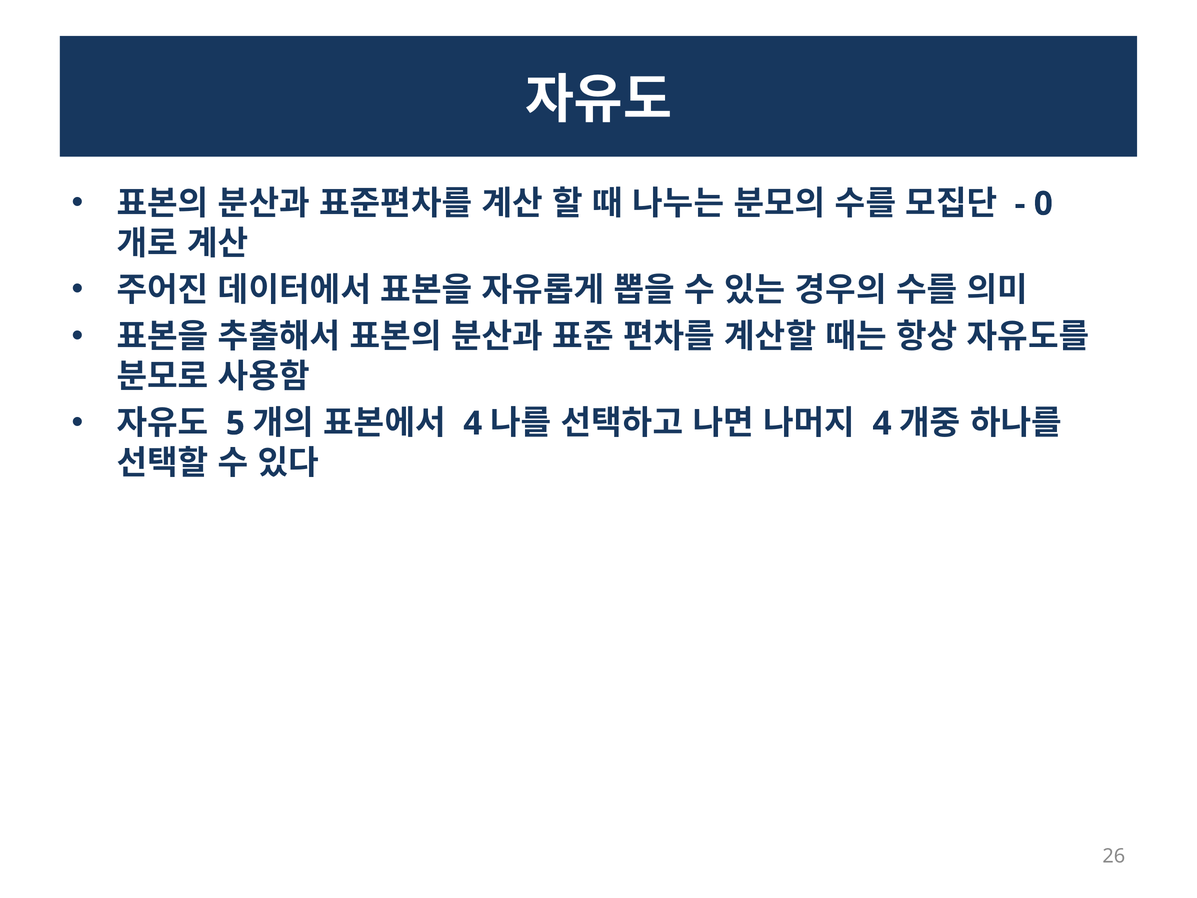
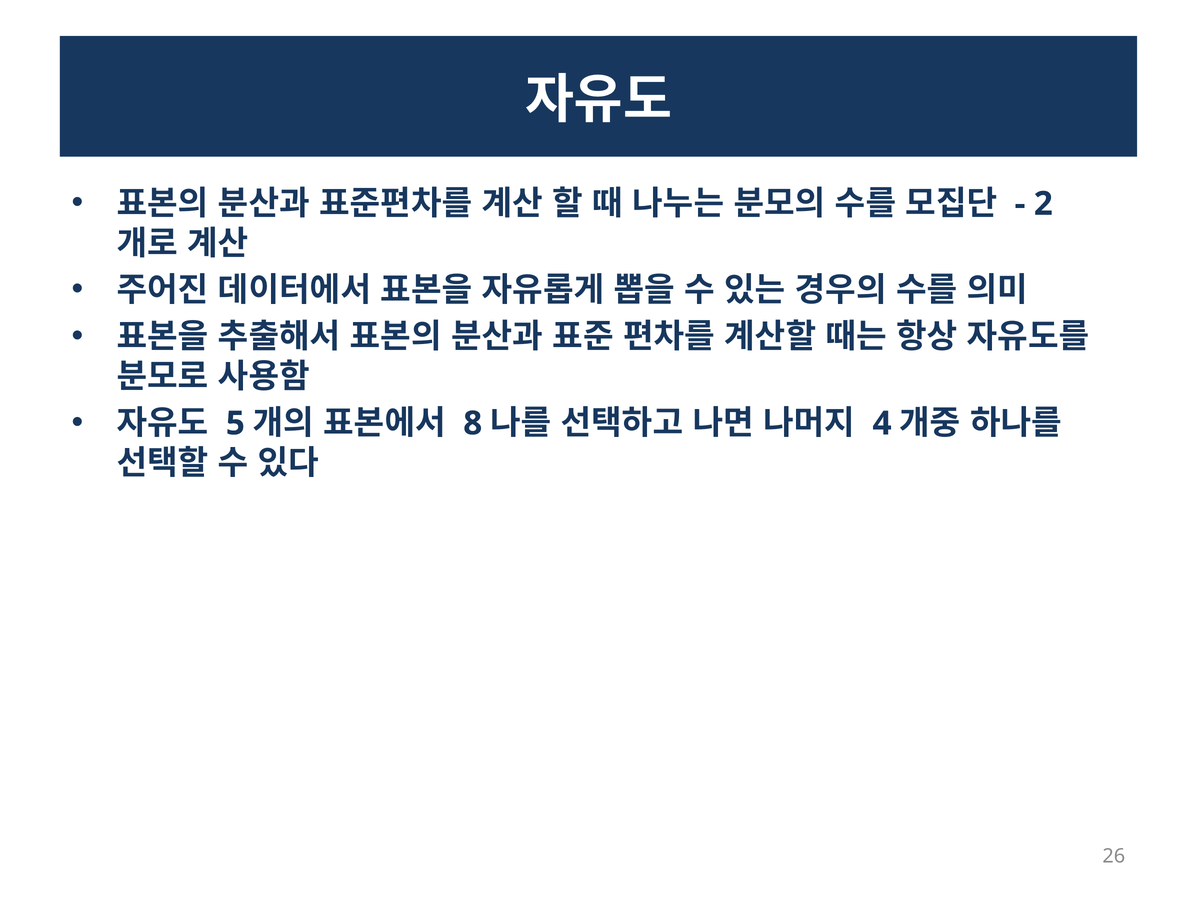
0: 0 -> 2 (1043, 204)
4: 4 -> 8 (473, 423)
